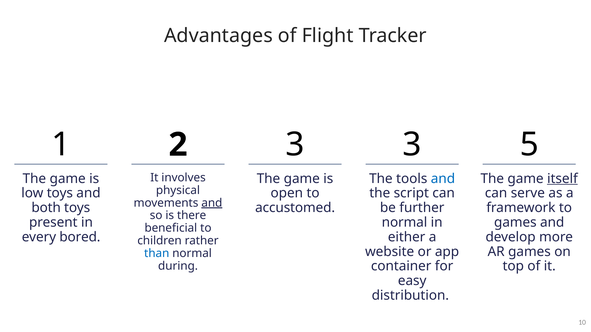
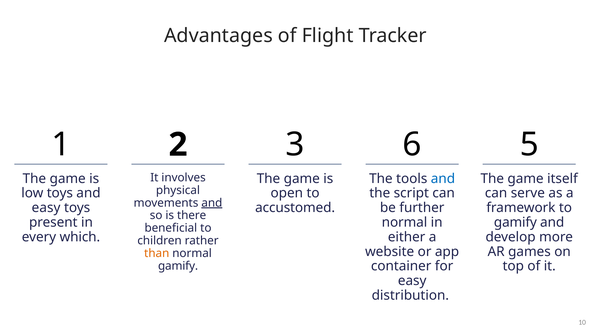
3 3: 3 -> 6 (412, 145)
itself underline: present -> none (562, 179)
both: both -> easy (46, 208)
games: games -> gamify (515, 223)
bored: bored -> which (80, 237)
than colour: blue -> orange (157, 254)
during: during -> gamify (178, 266)
